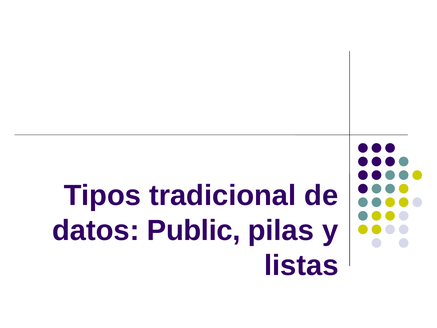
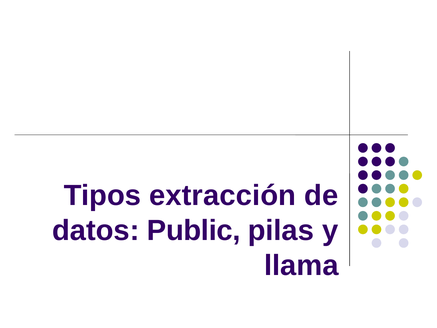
tradicional: tradicional -> extracción (223, 196)
listas: listas -> llama (301, 265)
